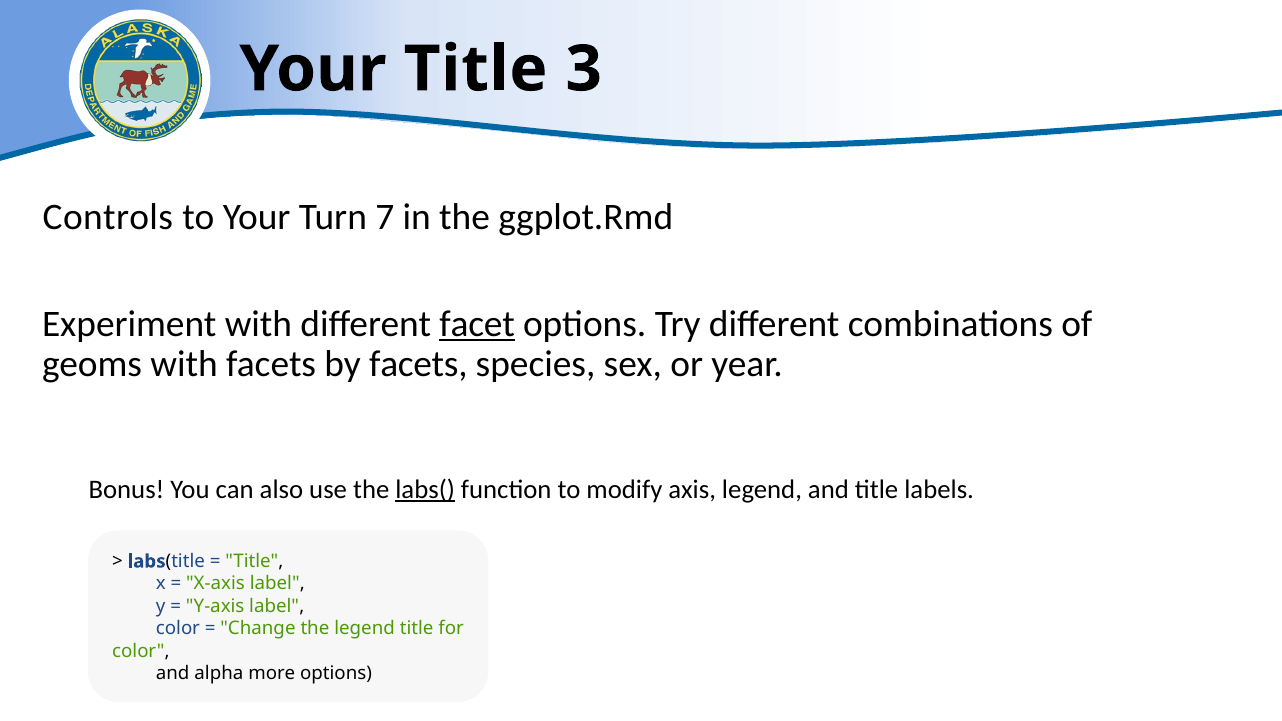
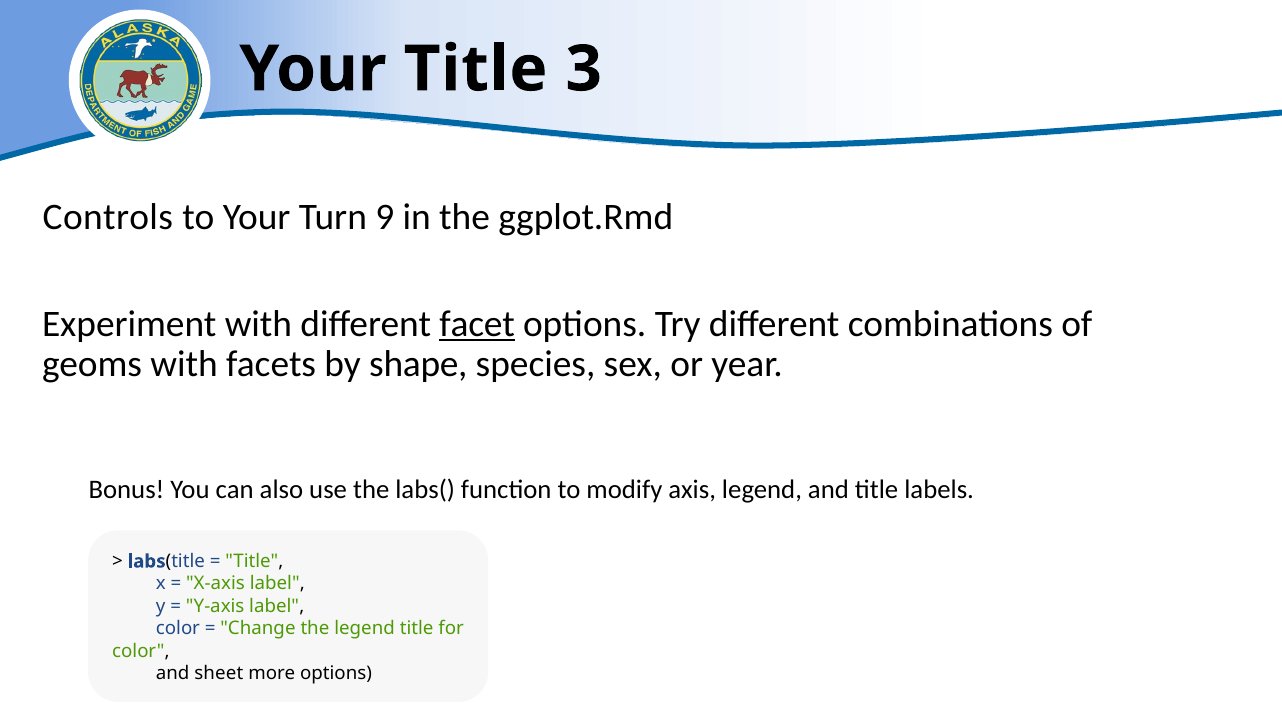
7: 7 -> 9 (385, 217)
by facets: facets -> shape (418, 365)
labs( underline: present -> none (425, 489)
alpha: alpha -> sheet (219, 674)
